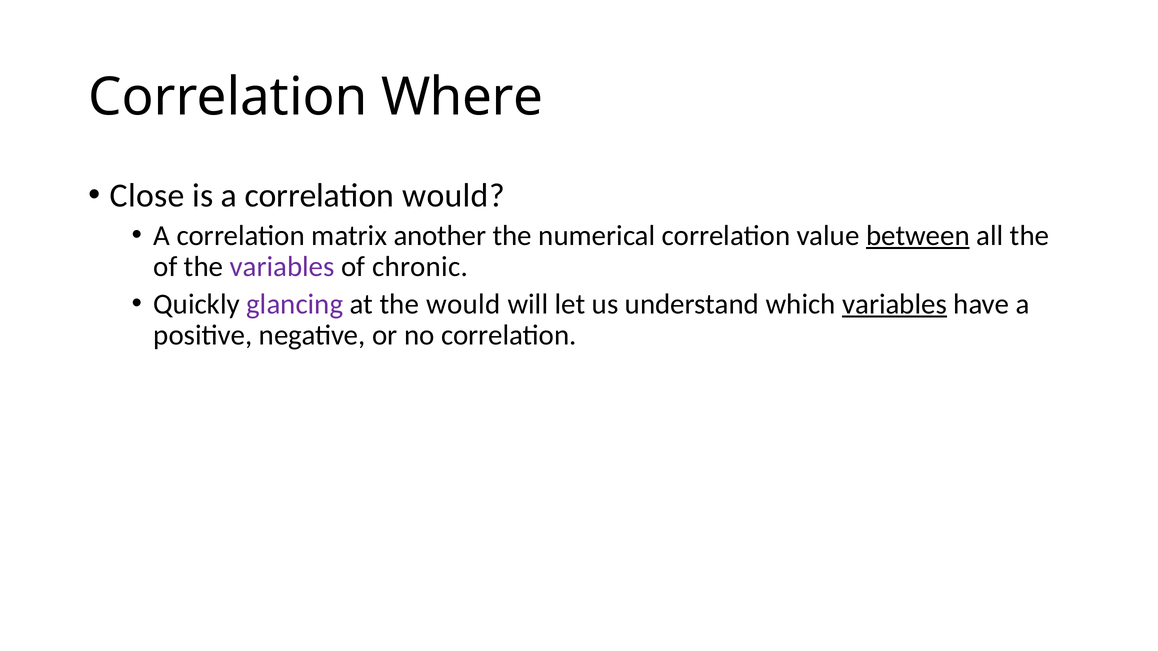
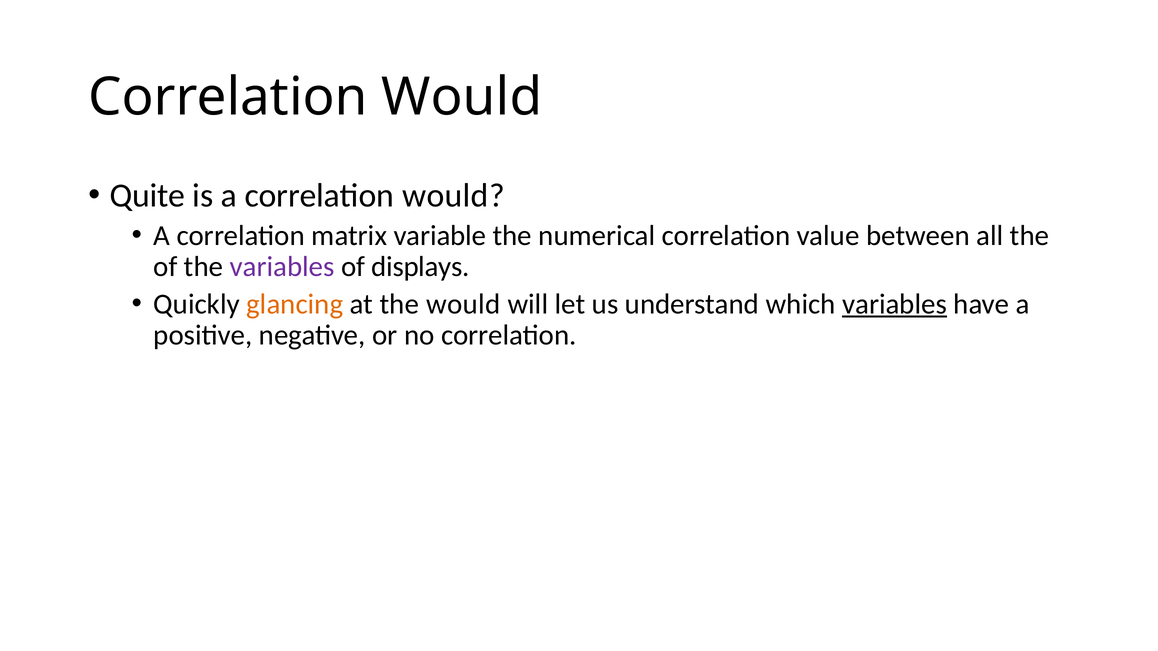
Where: Where -> Would (462, 97)
Close: Close -> Quite (148, 196)
another: another -> variable (440, 236)
between underline: present -> none (918, 236)
chronic: chronic -> displays (420, 267)
glancing colour: purple -> orange (295, 304)
